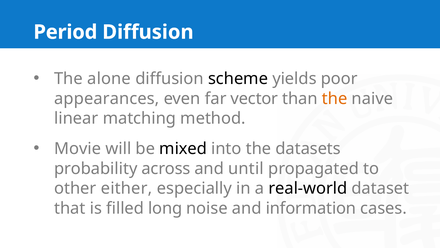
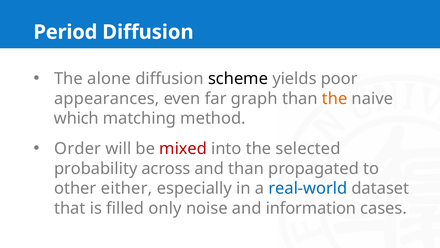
vector: vector -> graph (254, 98)
linear: linear -> which (76, 118)
Movie: Movie -> Order (78, 148)
mixed colour: black -> red (183, 148)
datasets: datasets -> selected (308, 148)
and until: until -> than (246, 168)
real-world colour: black -> blue (308, 188)
long: long -> only (165, 208)
